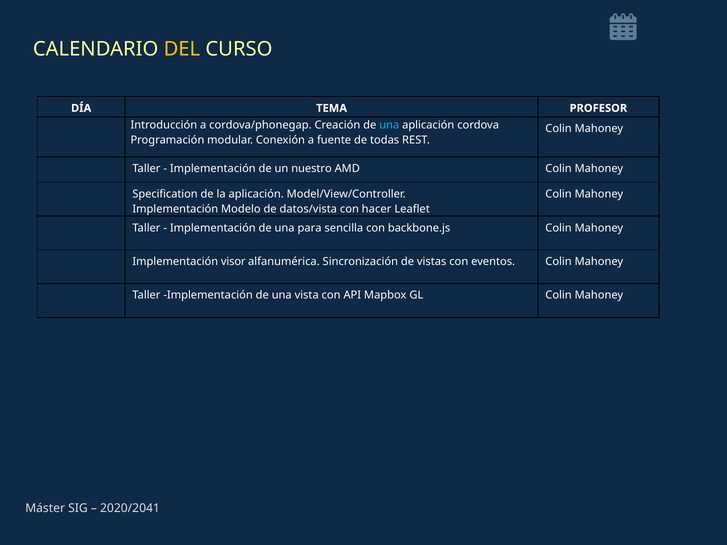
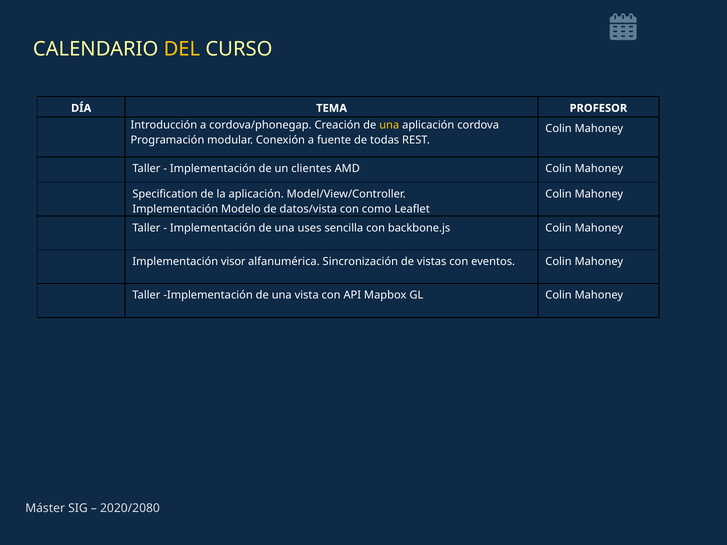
una colour: light blue -> yellow (389, 125)
nuestro: nuestro -> clientes (311, 169)
hacer: hacer -> como (377, 209)
para: para -> uses (310, 228)
2020/2041: 2020/2041 -> 2020/2080 (130, 508)
